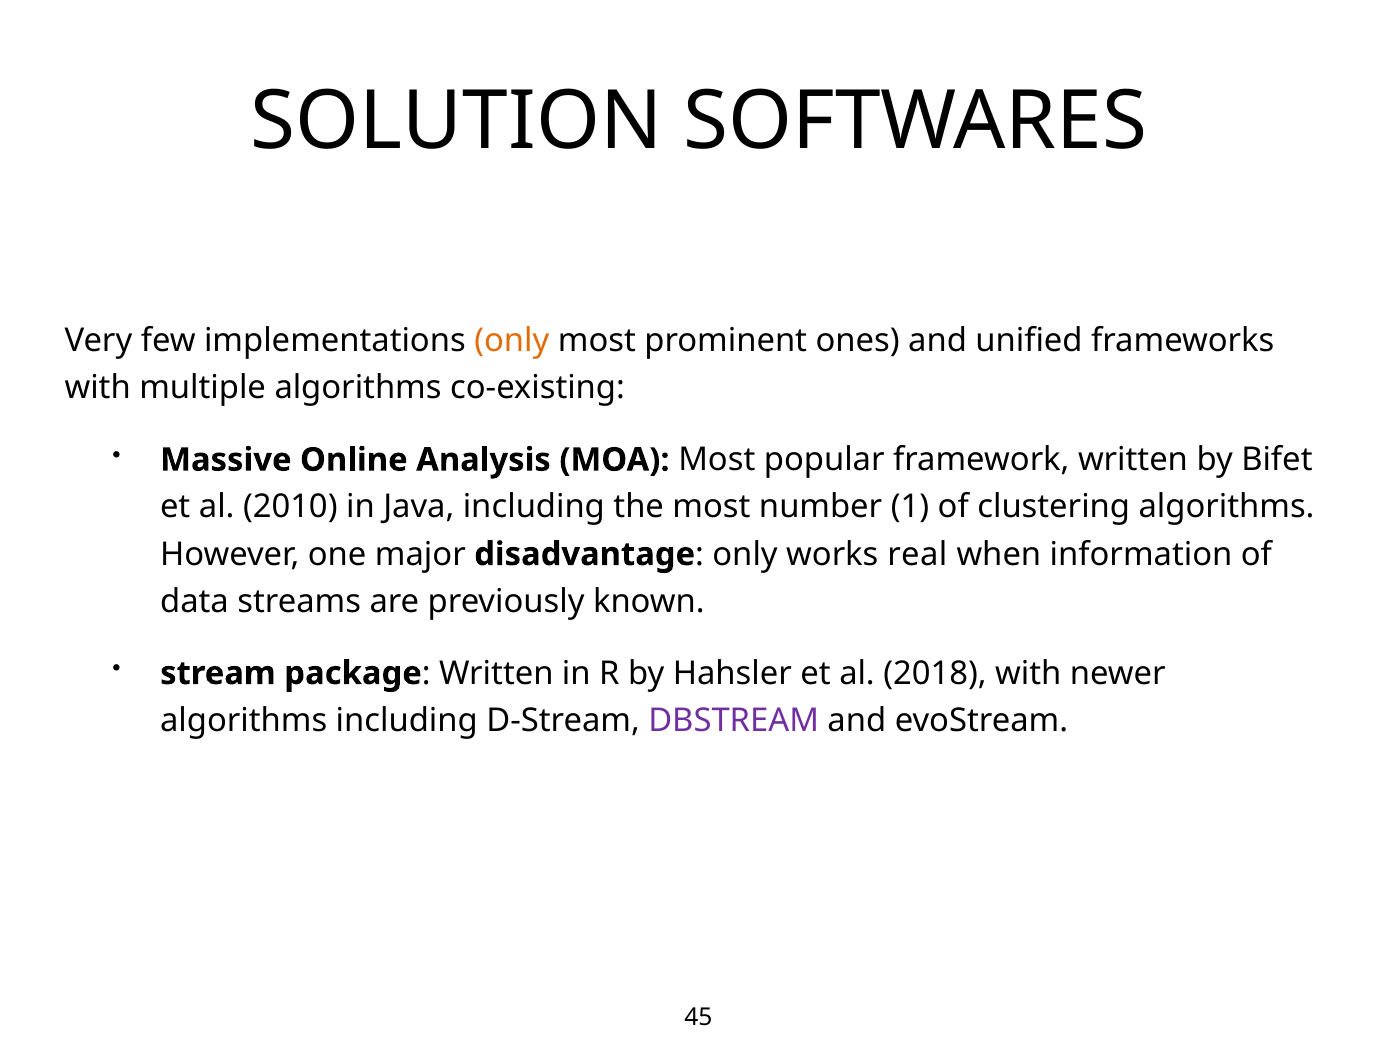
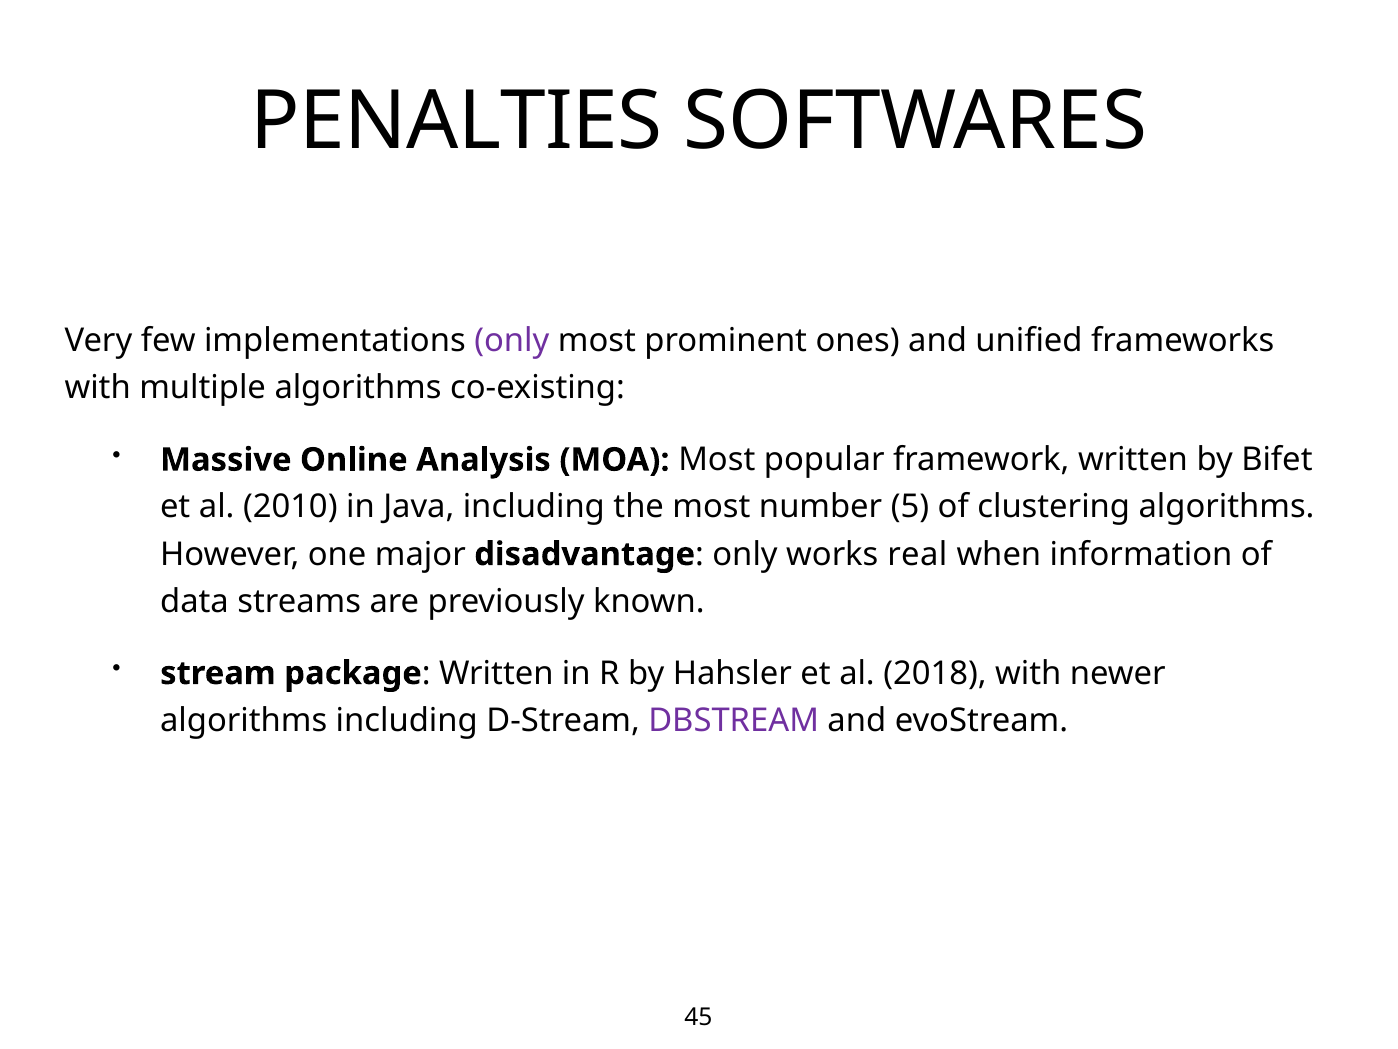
SOLUTION: SOLUTION -> PENALTIES (457, 122)
only colour: orange -> purple (512, 341)
1: 1 -> 5 (910, 507)
